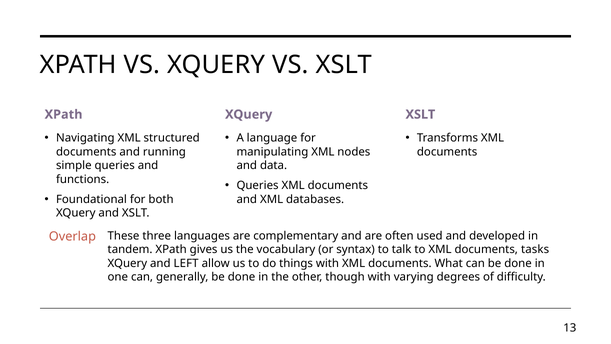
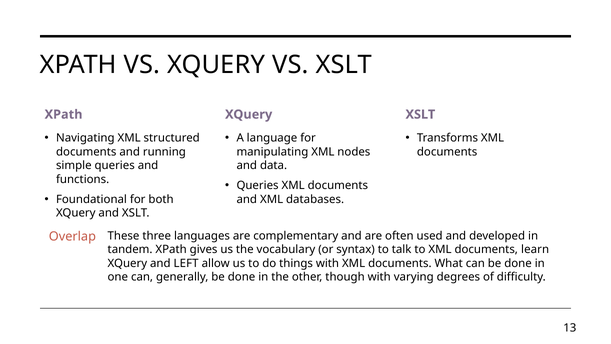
tasks: tasks -> learn (535, 249)
